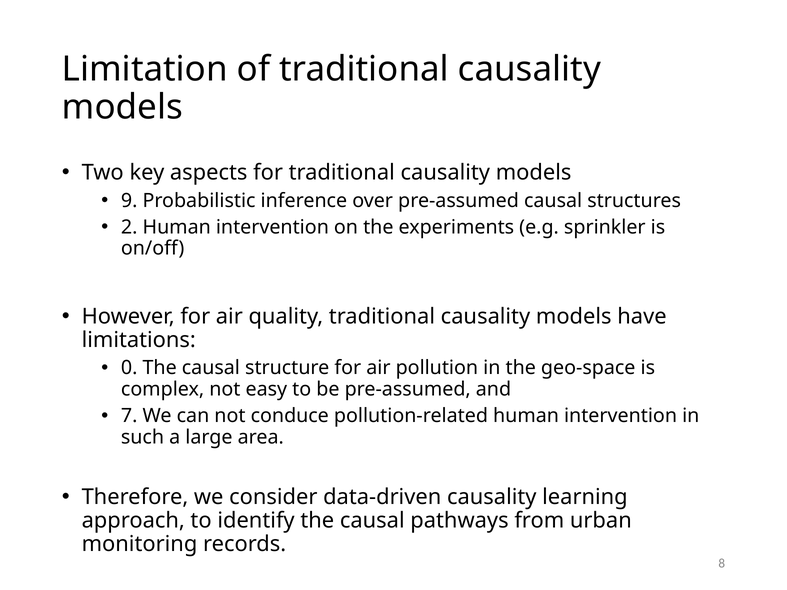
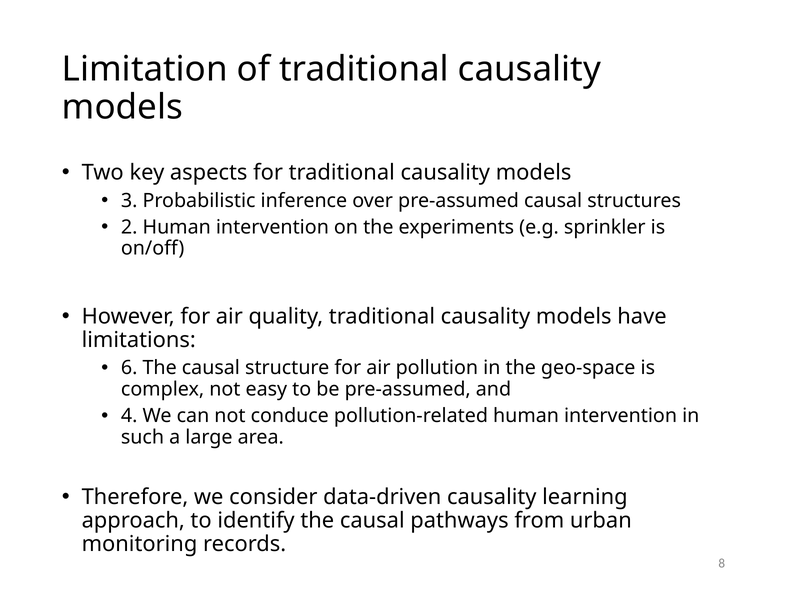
9: 9 -> 3 (129, 201)
0: 0 -> 6 (129, 368)
7: 7 -> 4 (129, 416)
